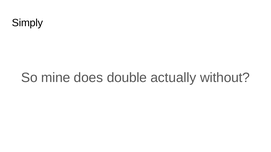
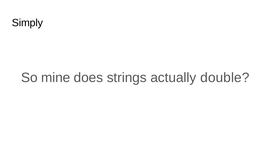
double: double -> strings (127, 78)
without: without -> double (225, 78)
